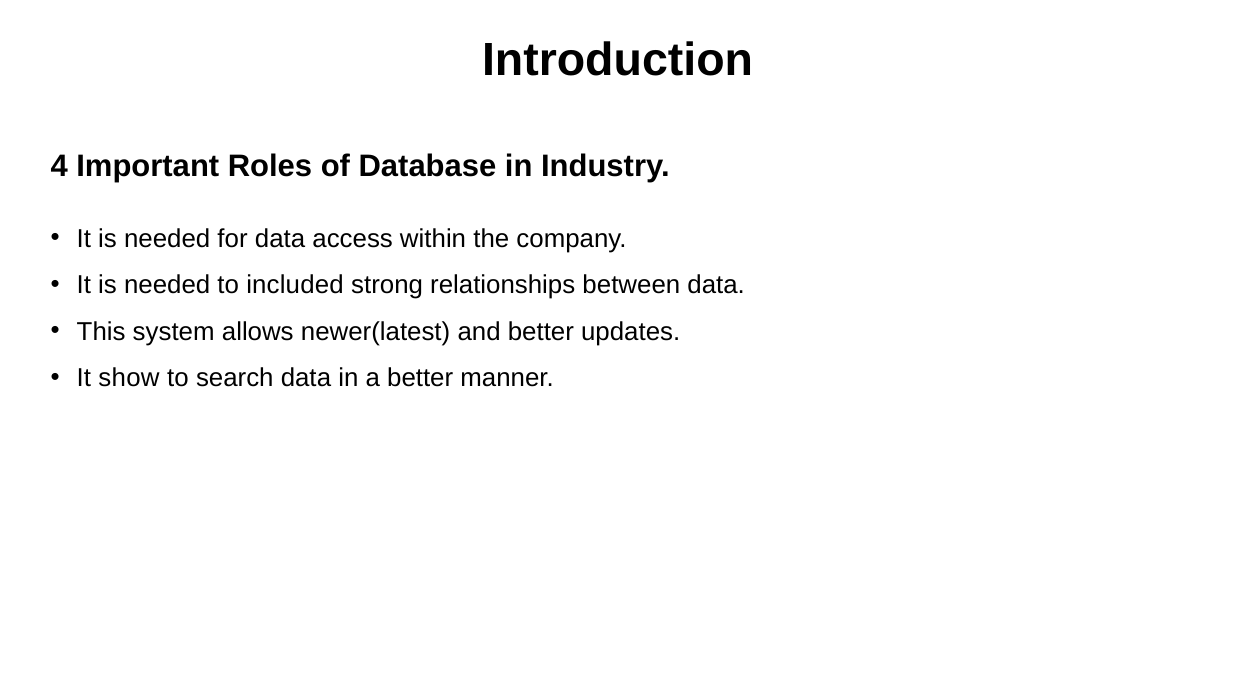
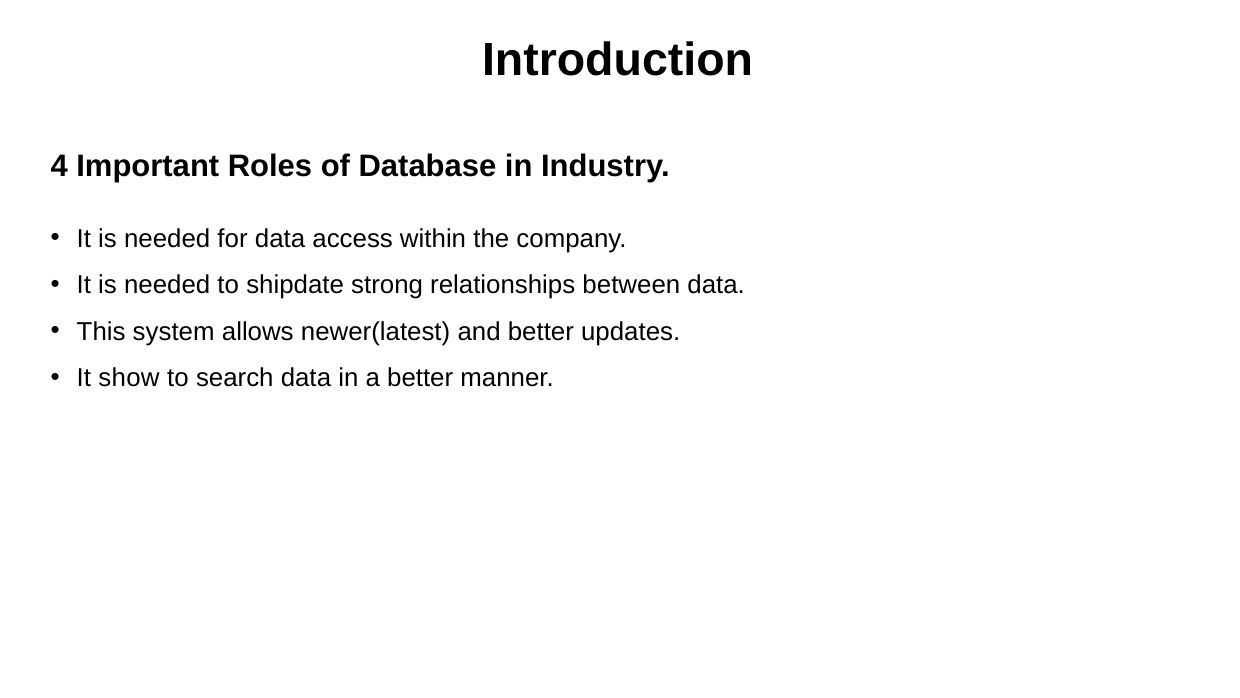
included: included -> shipdate (295, 285)
